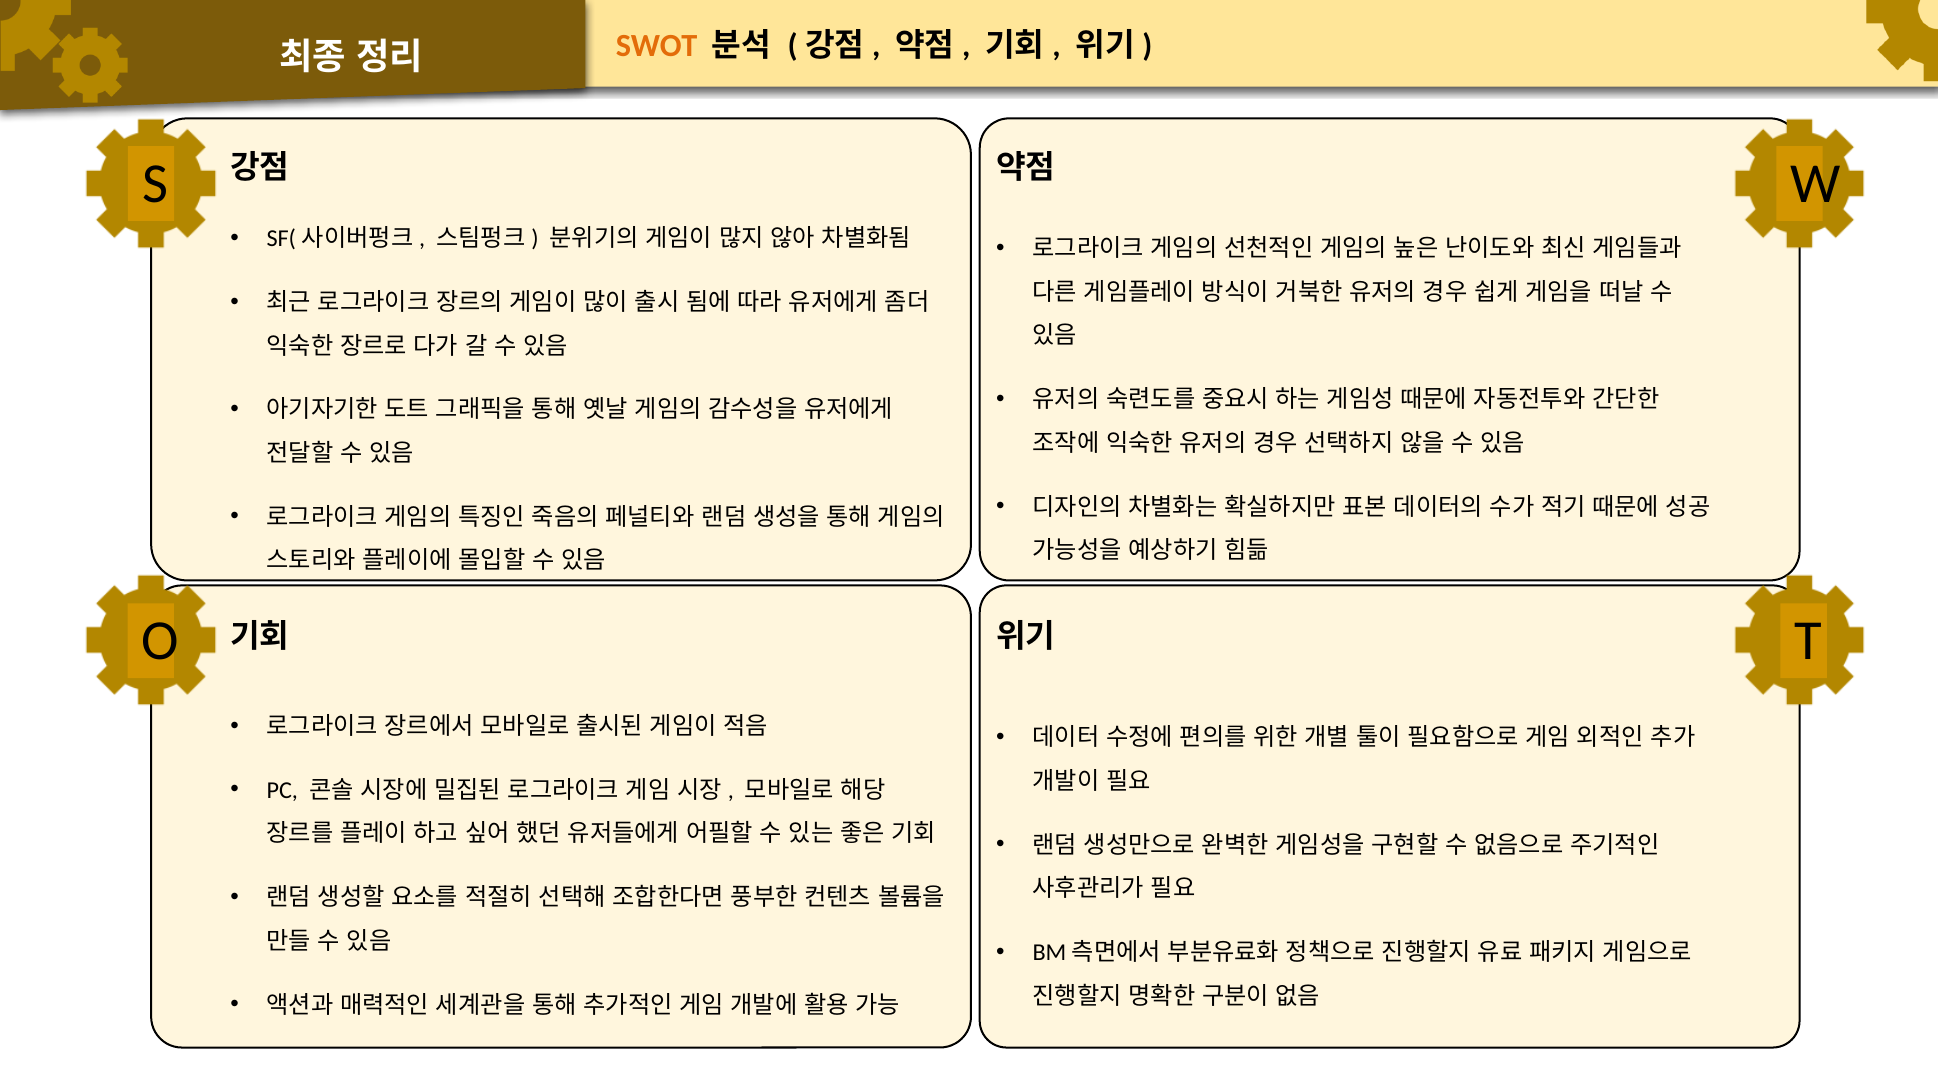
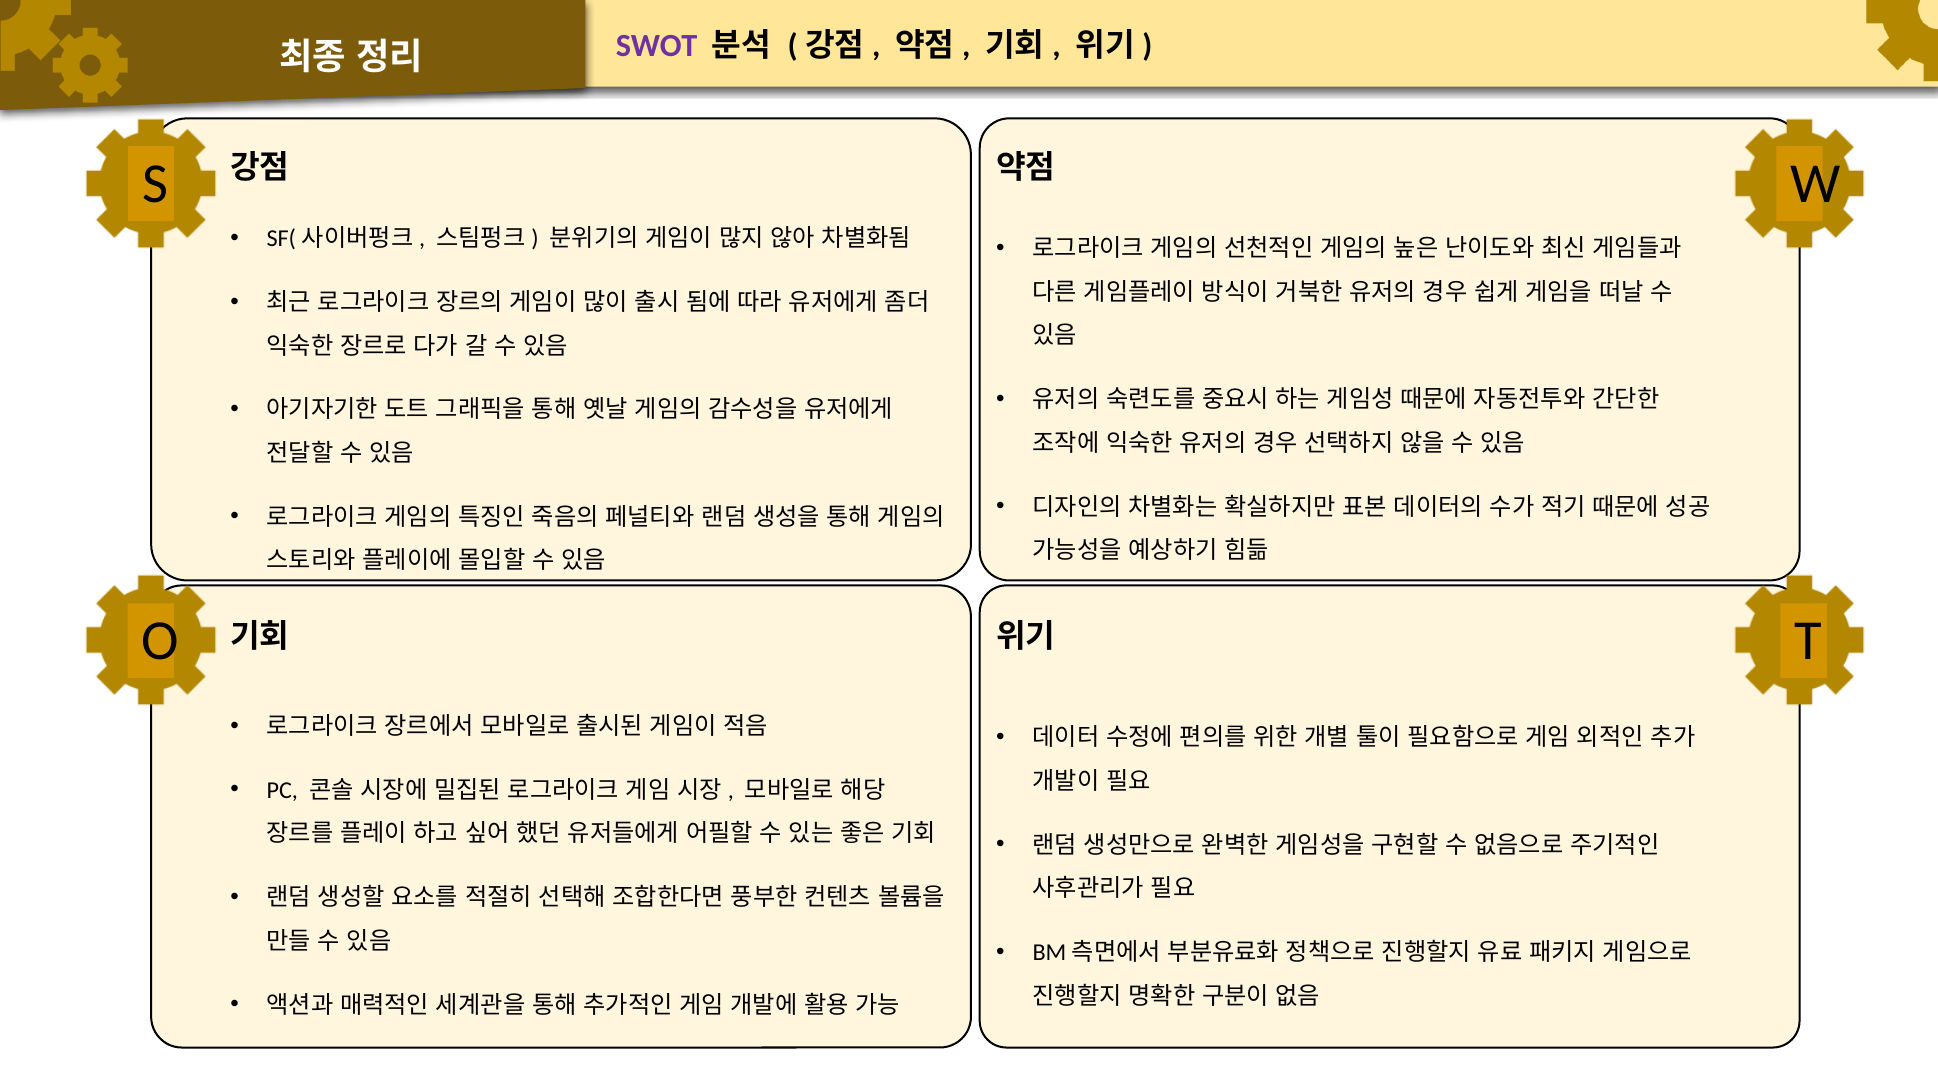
SWOT colour: orange -> purple (657, 46)
